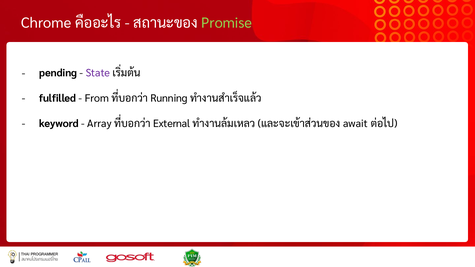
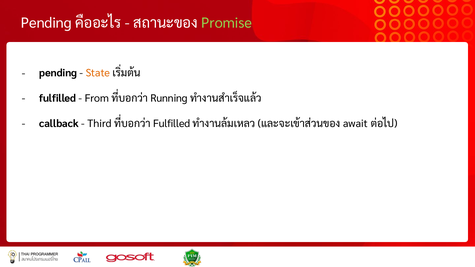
Chrome: Chrome -> Pending (46, 23)
State colour: purple -> orange (98, 73)
keyword: keyword -> callback (59, 124)
Array: Array -> Third (99, 124)
External: External -> Fulfilled (172, 124)
